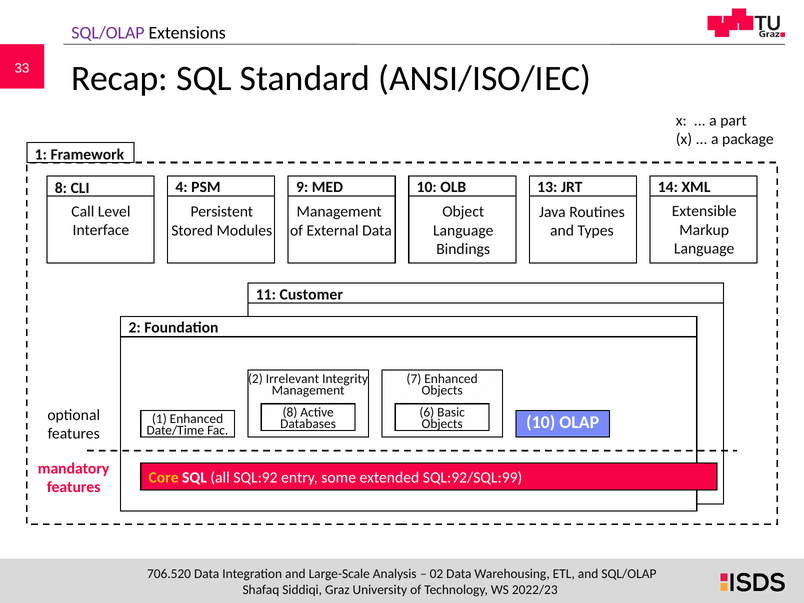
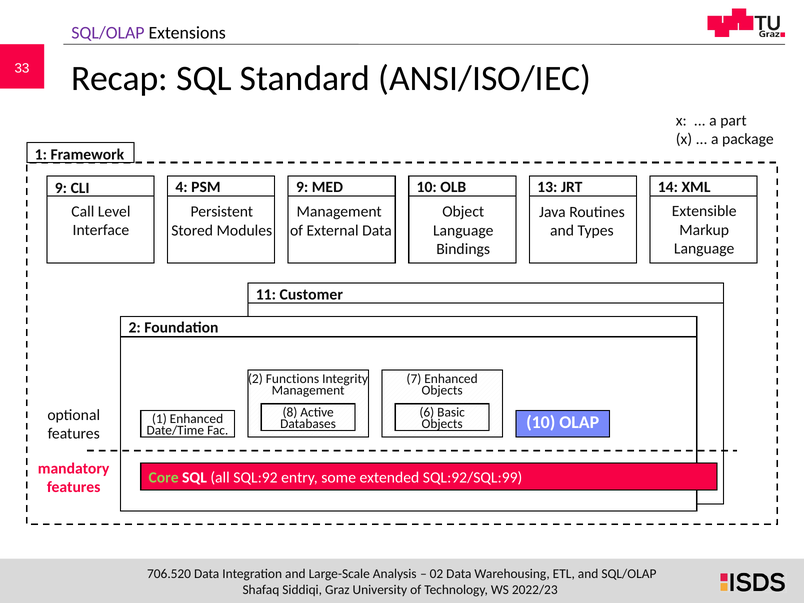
8: 8 -> 9 (61, 188)
Irrelevant: Irrelevant -> Functions (292, 379)
Core colour: yellow -> light green (164, 478)
